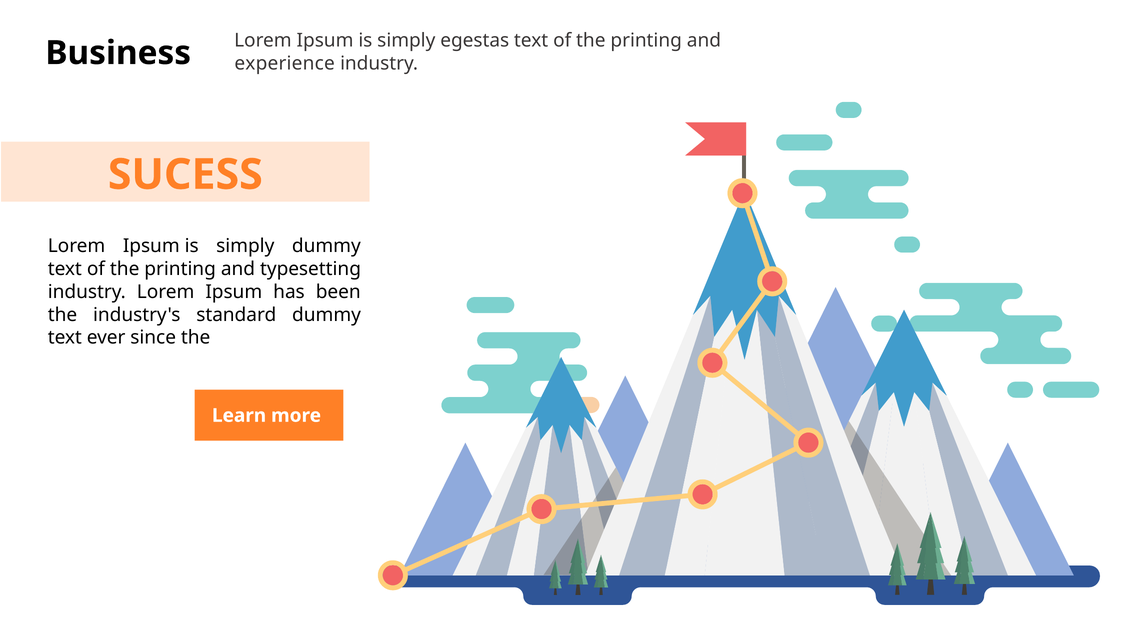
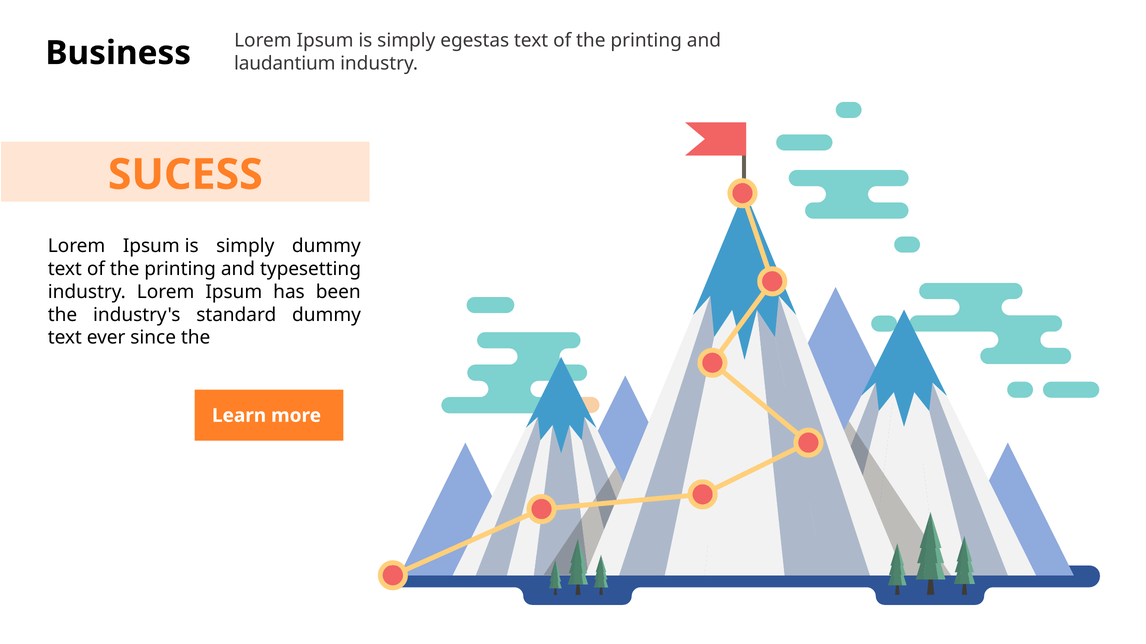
experience: experience -> laudantium (285, 63)
